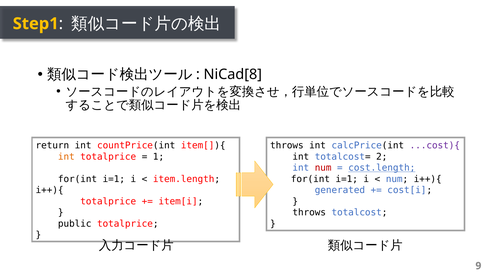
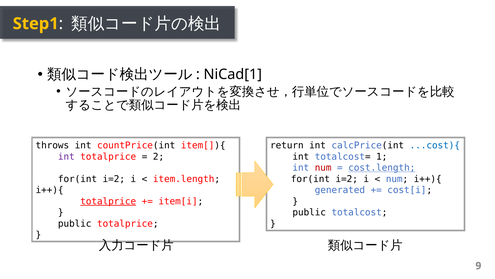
NiCad[8: NiCad[8 -> NiCad[1 (233, 74)
return: return -> throws (52, 145)
throws: throws -> return (287, 145)
...cost){ colour: purple -> blue (435, 145)
int colour: orange -> purple (66, 156)
1: 1 -> 2 (159, 156)
2: 2 -> 1 (382, 156)
i=1: i=1 -> i=2 (114, 179)
i=1: i=1 -> i=2 (347, 179)
totalprice underline: none -> present (108, 201)
throws: throws -> public (309, 212)
